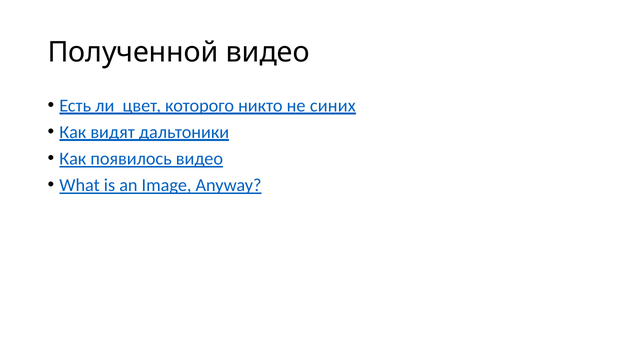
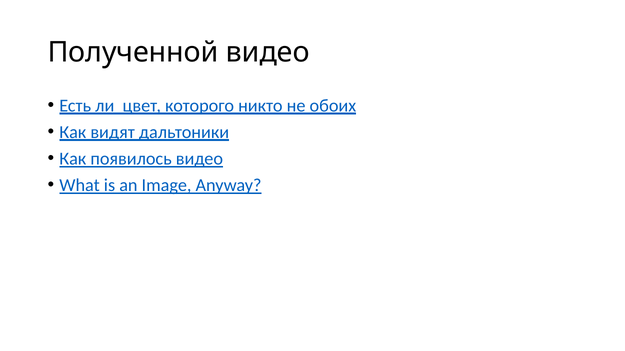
синих: синих -> обоих (333, 106)
